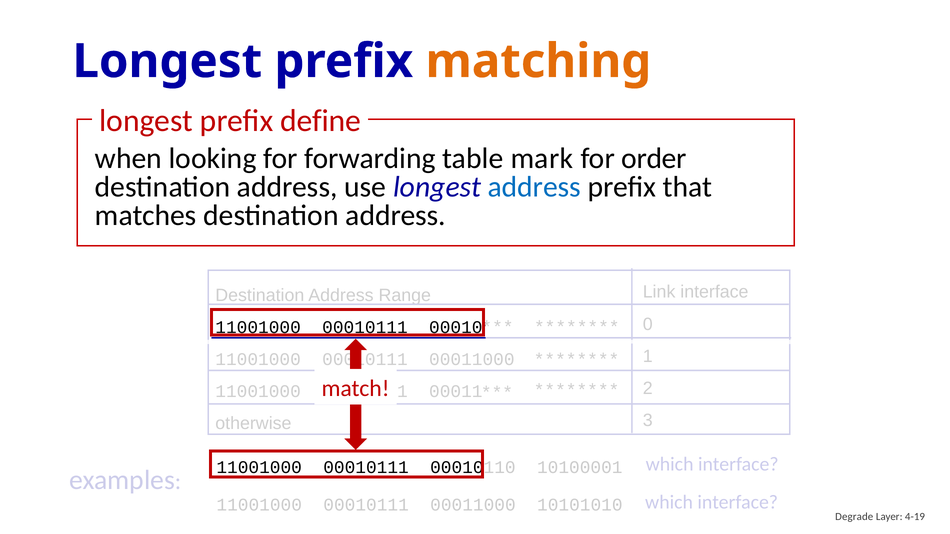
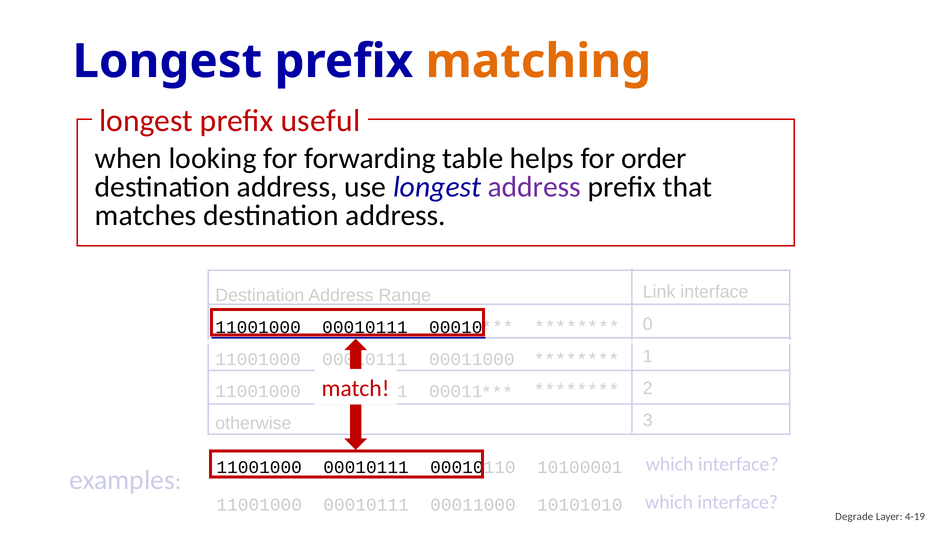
define: define -> useful (320, 121)
mark: mark -> helps (542, 158)
address colour: blue -> purple (534, 187)
